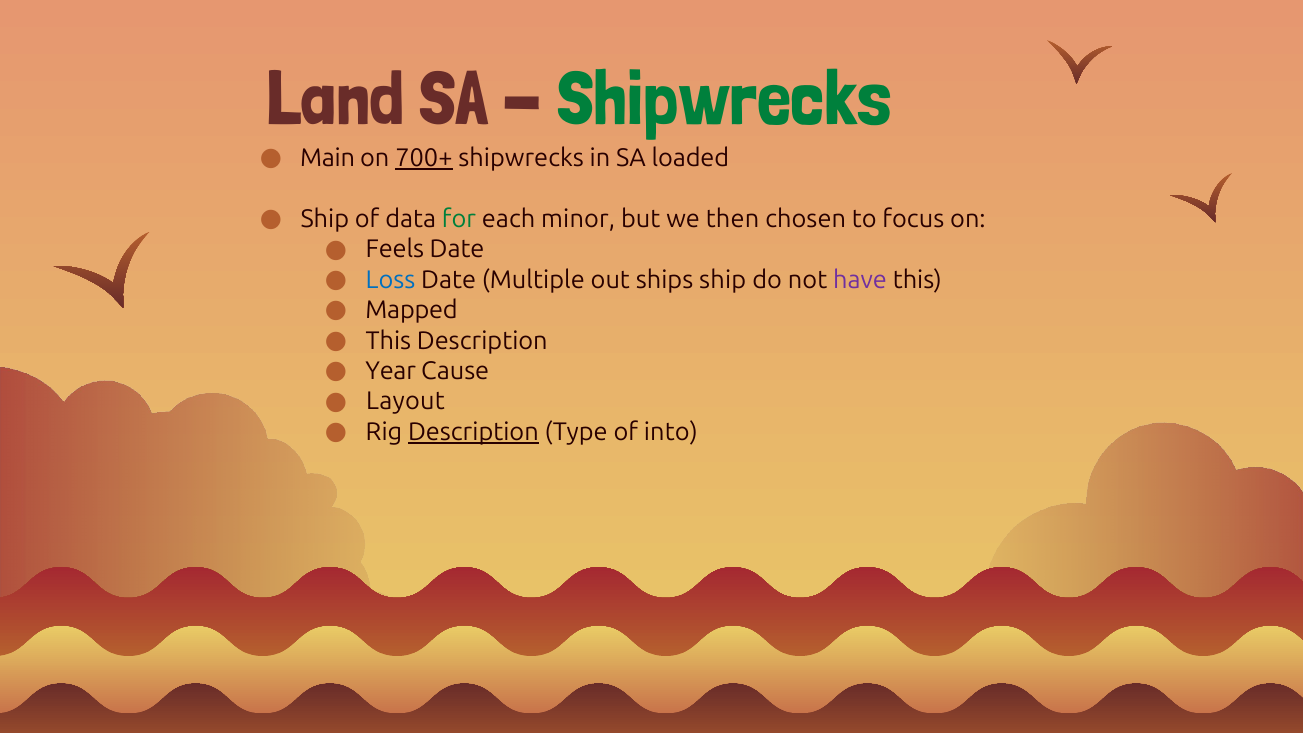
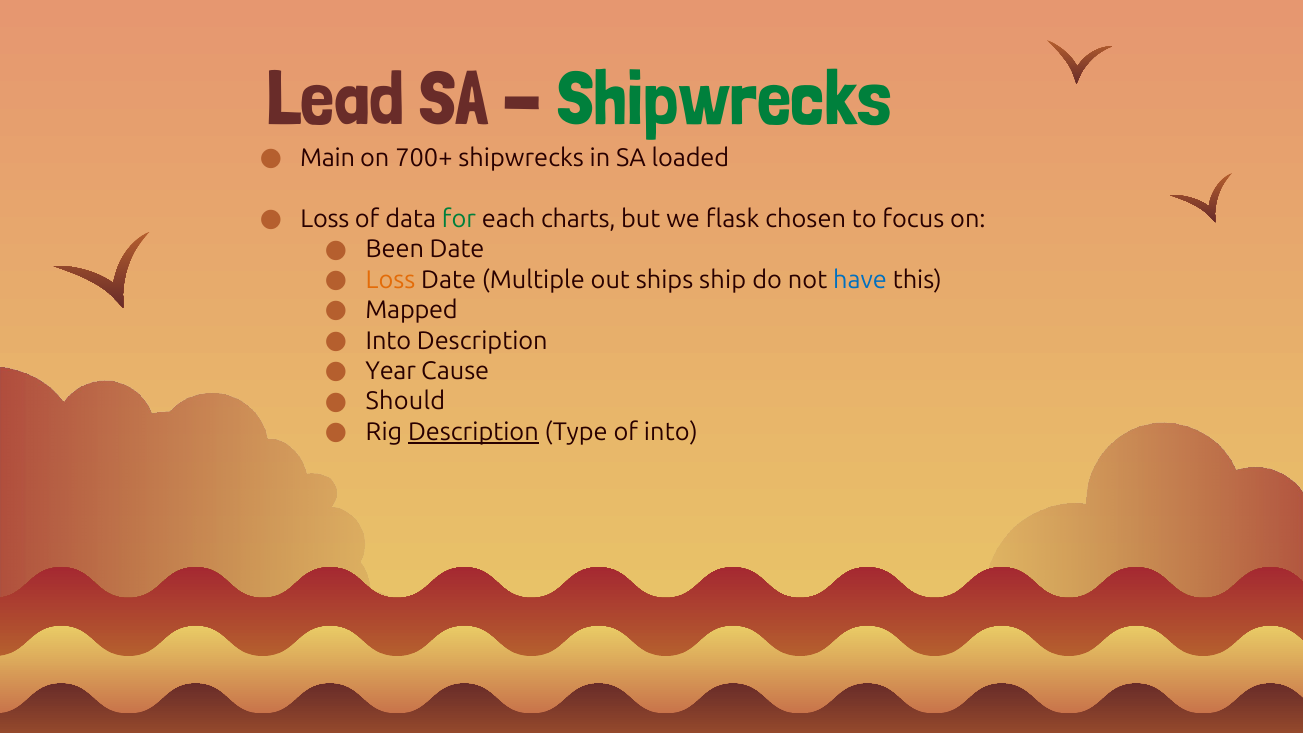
Land: Land -> Lead (336, 99)
700+ underline: present -> none (424, 158)
Ship: Ship -> Loss (325, 219)
minor: minor -> charts (578, 219)
then: then -> flask (733, 219)
Feels: Feels -> Been (395, 249)
Loss colour: blue -> orange (390, 280)
have colour: purple -> blue (860, 280)
This: This -> Into (388, 341)
Layout: Layout -> Should (405, 402)
